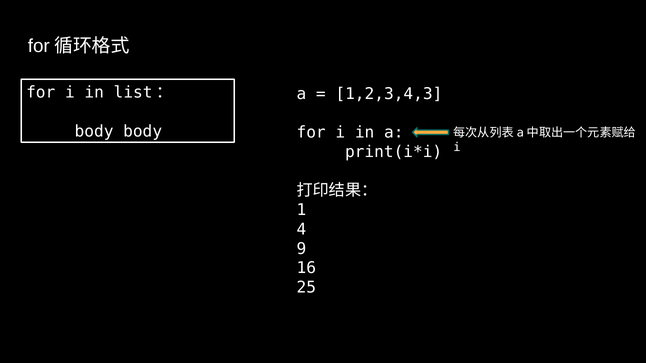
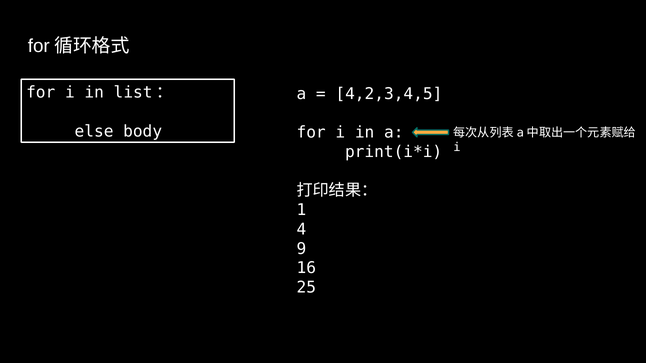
1,2,3,4,3: 1,2,3,4,3 -> 4,2,3,4,5 (389, 94)
body: body -> else (94, 131)
